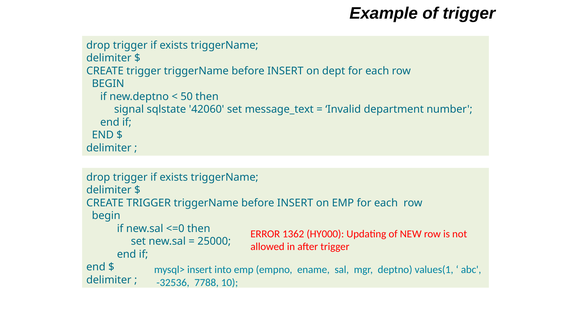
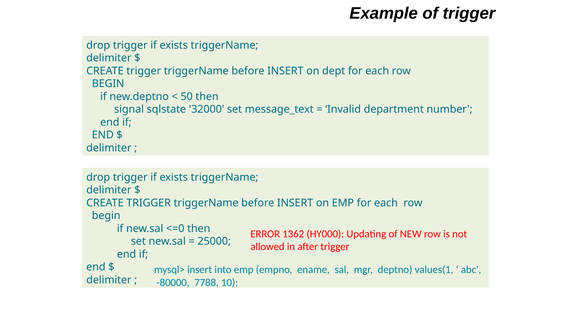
42060: 42060 -> 32000 (207, 109)
-32536: -32536 -> -80000 (173, 283)
